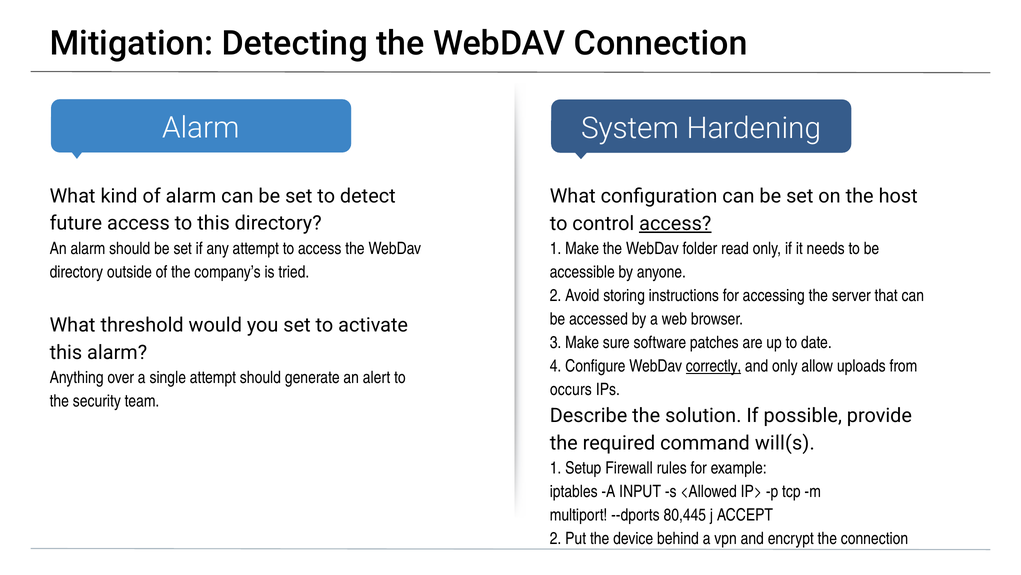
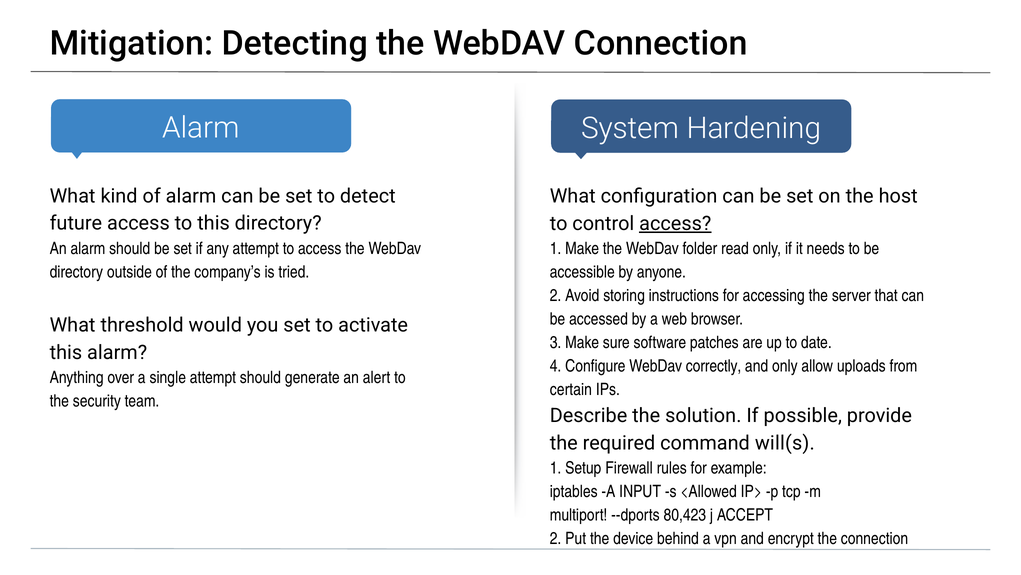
correctly underline: present -> none (714, 366)
occurs: occurs -> certain (571, 389)
80,445: 80,445 -> 80,423 (685, 514)
